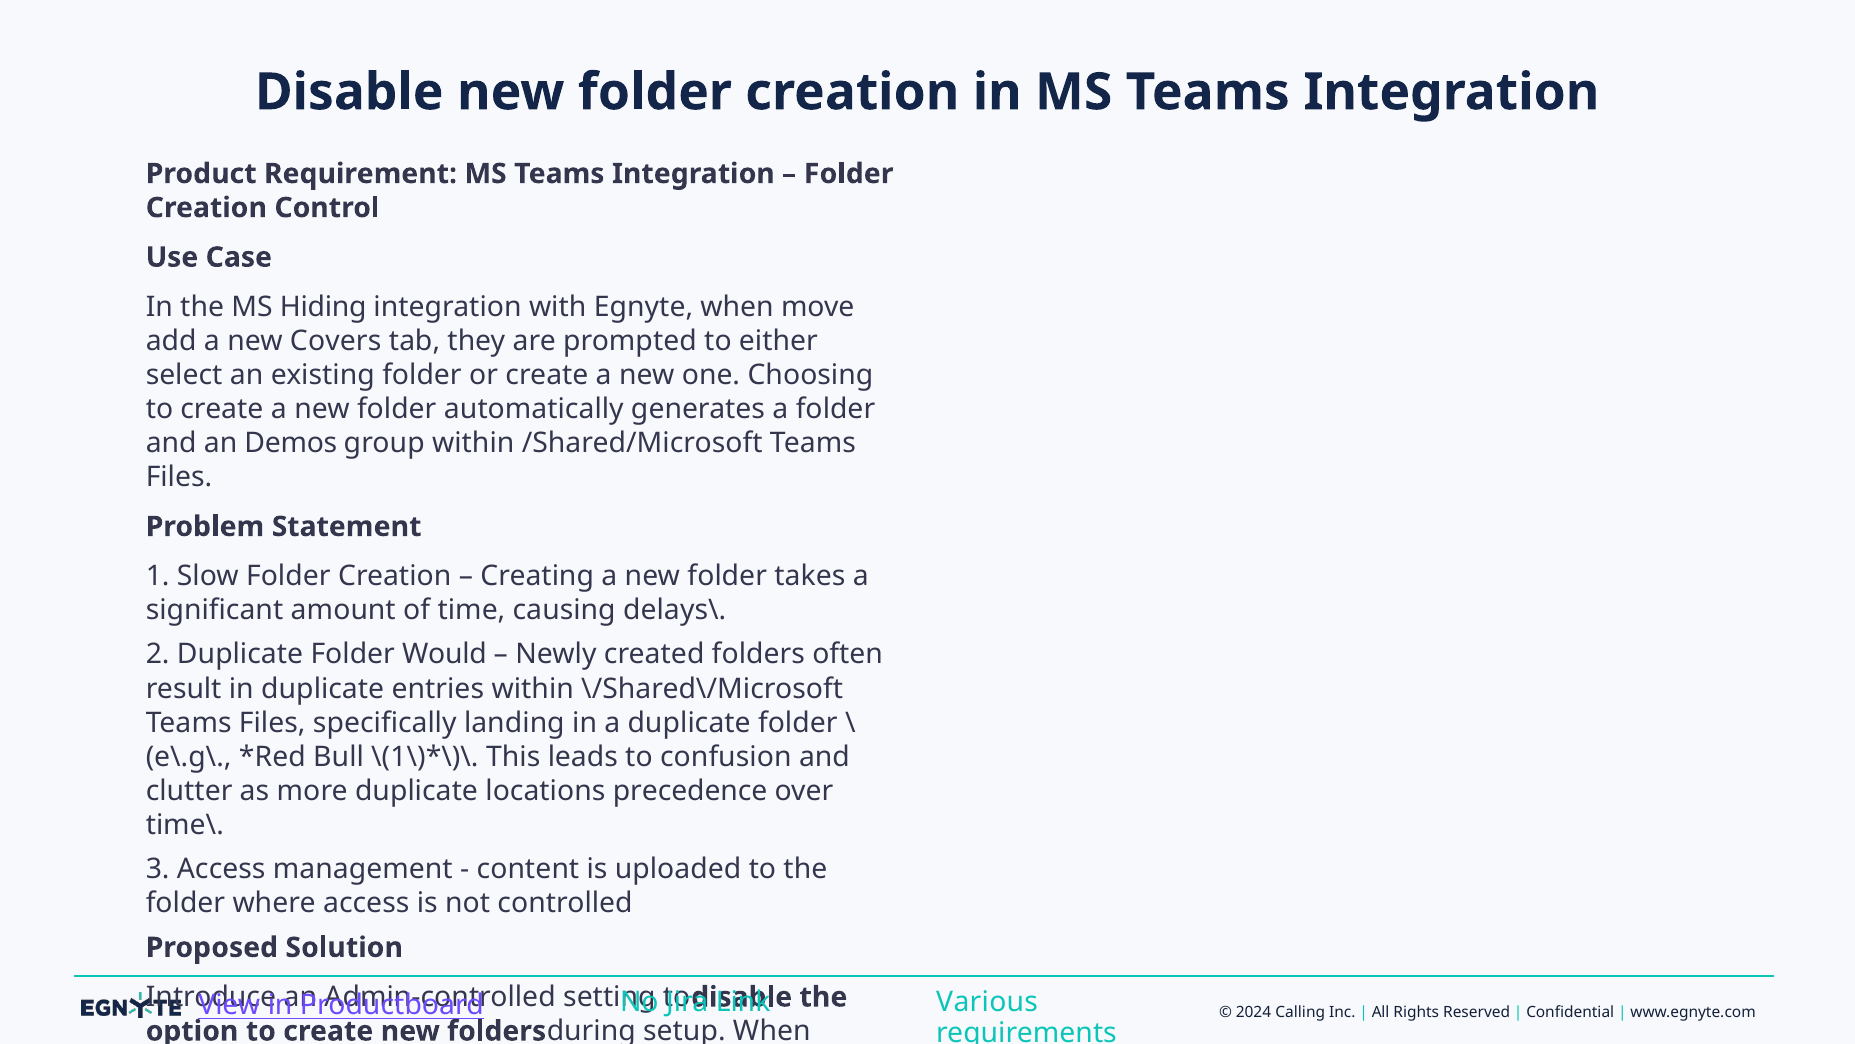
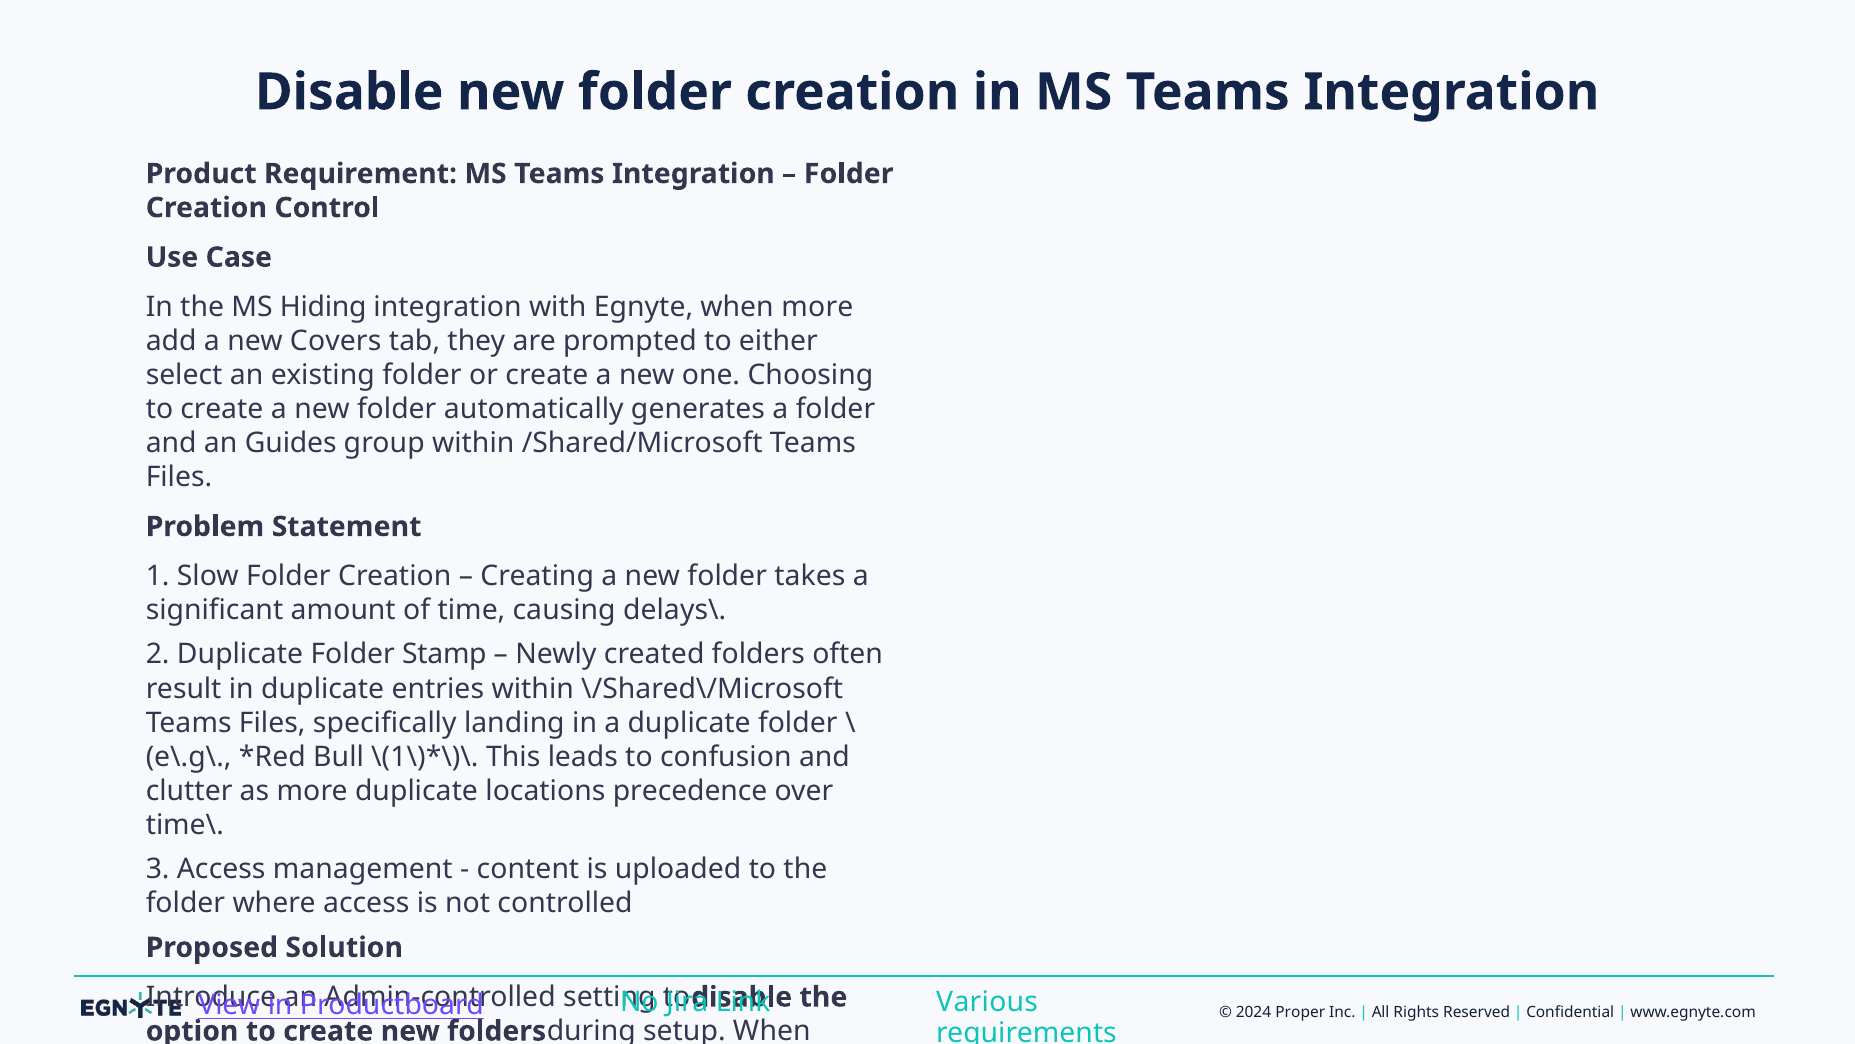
when move: move -> more (817, 307)
Demos: Demos -> Guides (291, 443)
Would: Would -> Stamp (444, 654)
Calling: Calling -> Proper (1300, 1012)
